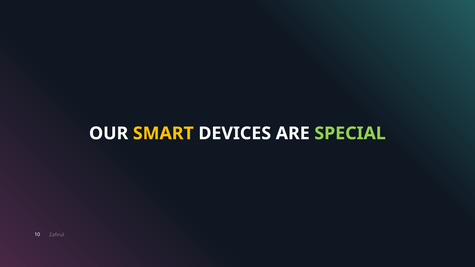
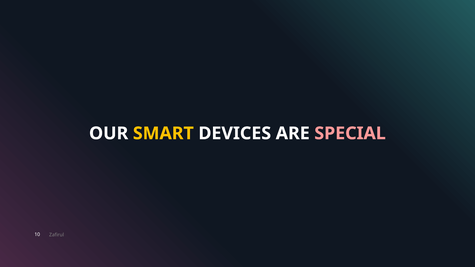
SPECIAL colour: light green -> pink (350, 133)
